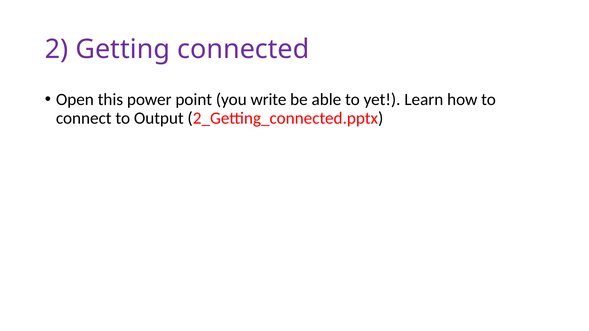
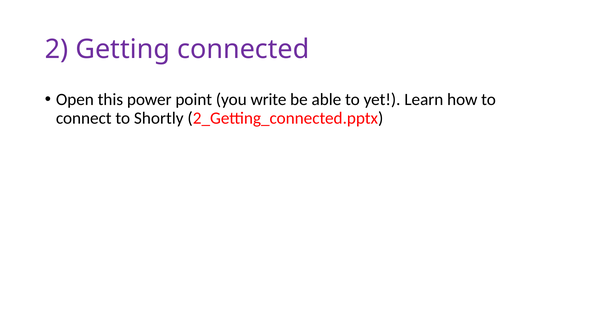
Output: Output -> Shortly (159, 118)
